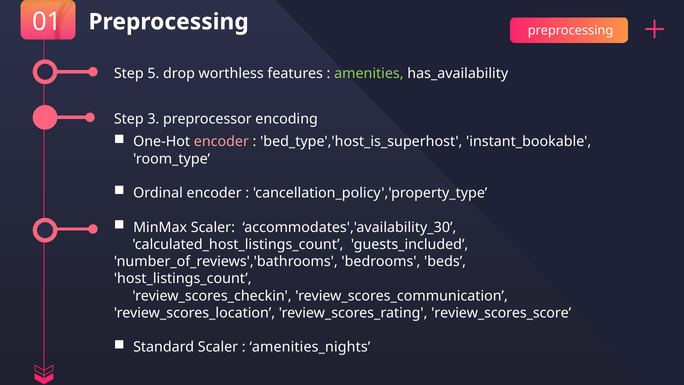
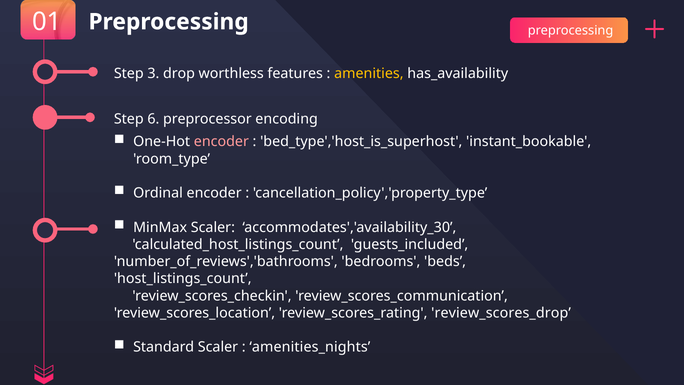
5: 5 -> 3 (153, 74)
amenities colour: light green -> yellow (369, 74)
3: 3 -> 6 (153, 119)
review_scores_score: review_scores_score -> review_scores_drop (501, 313)
